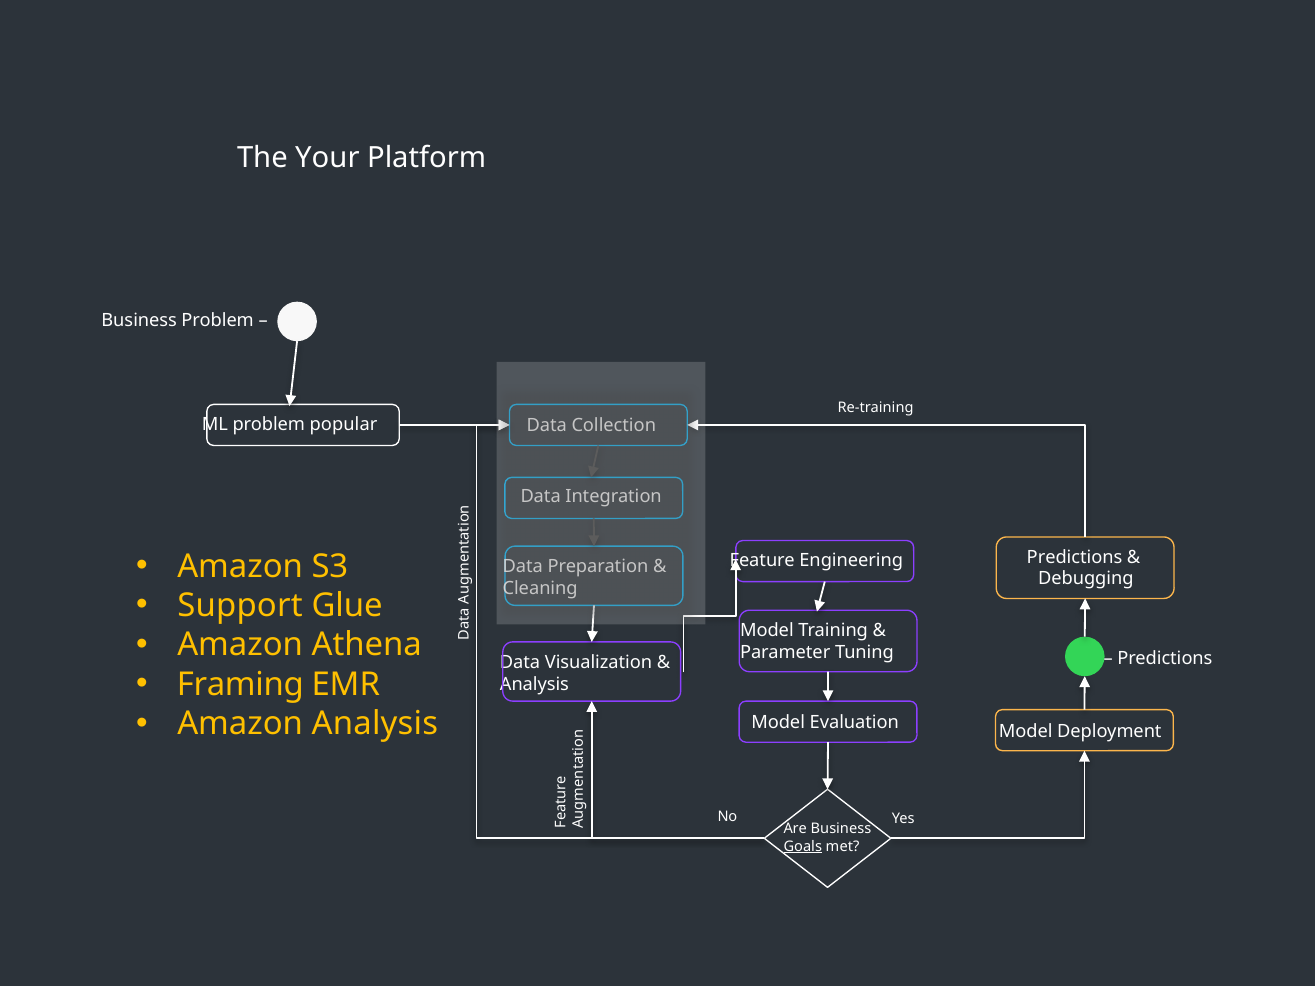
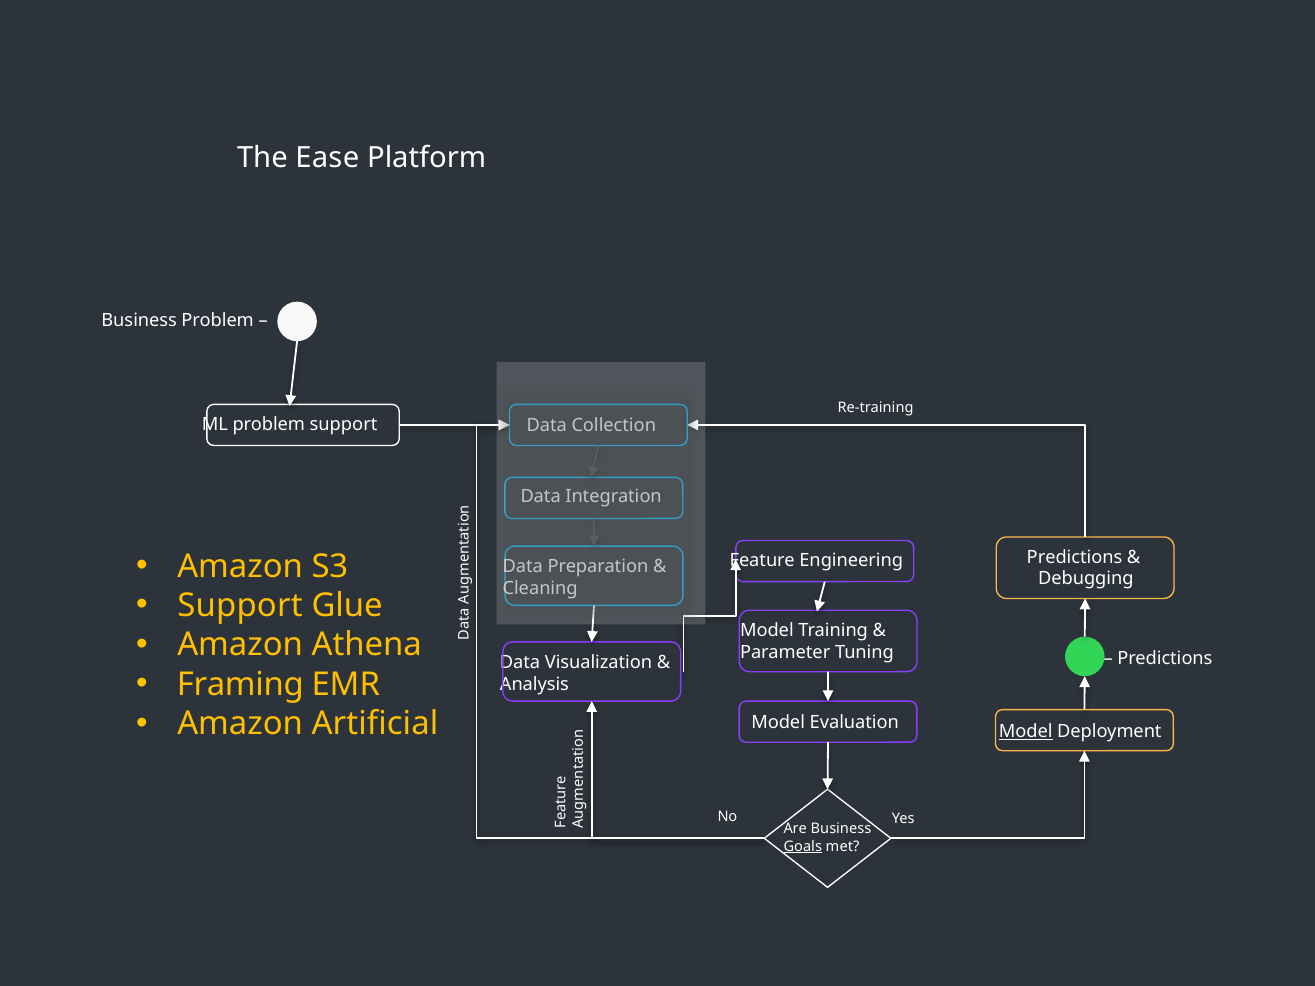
Your: Your -> Ease (327, 158)
problem popular: popular -> support (344, 425)
Amazon Analysis: Analysis -> Artificial (375, 724)
Model underline: none -> present (1026, 731)
